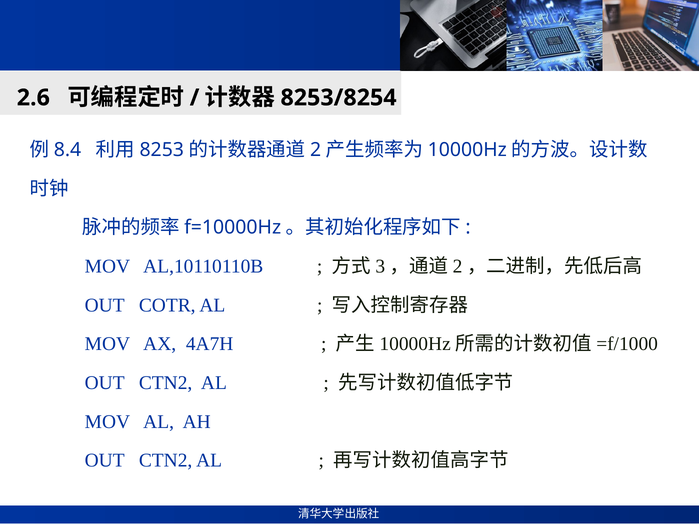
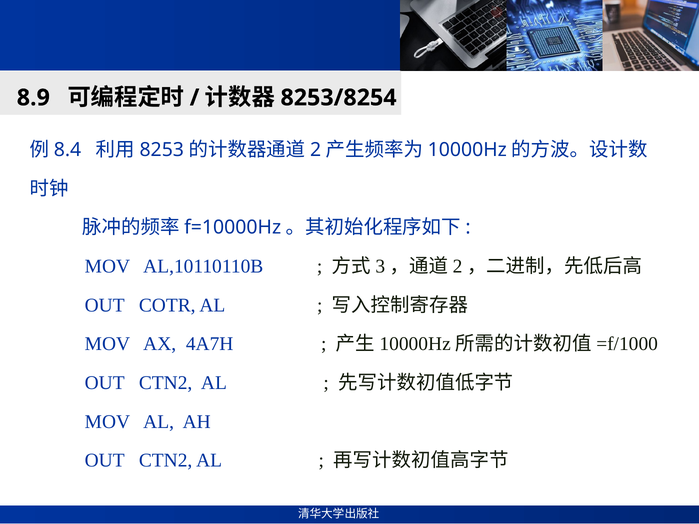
2.6: 2.6 -> 8.9 (33, 98)
